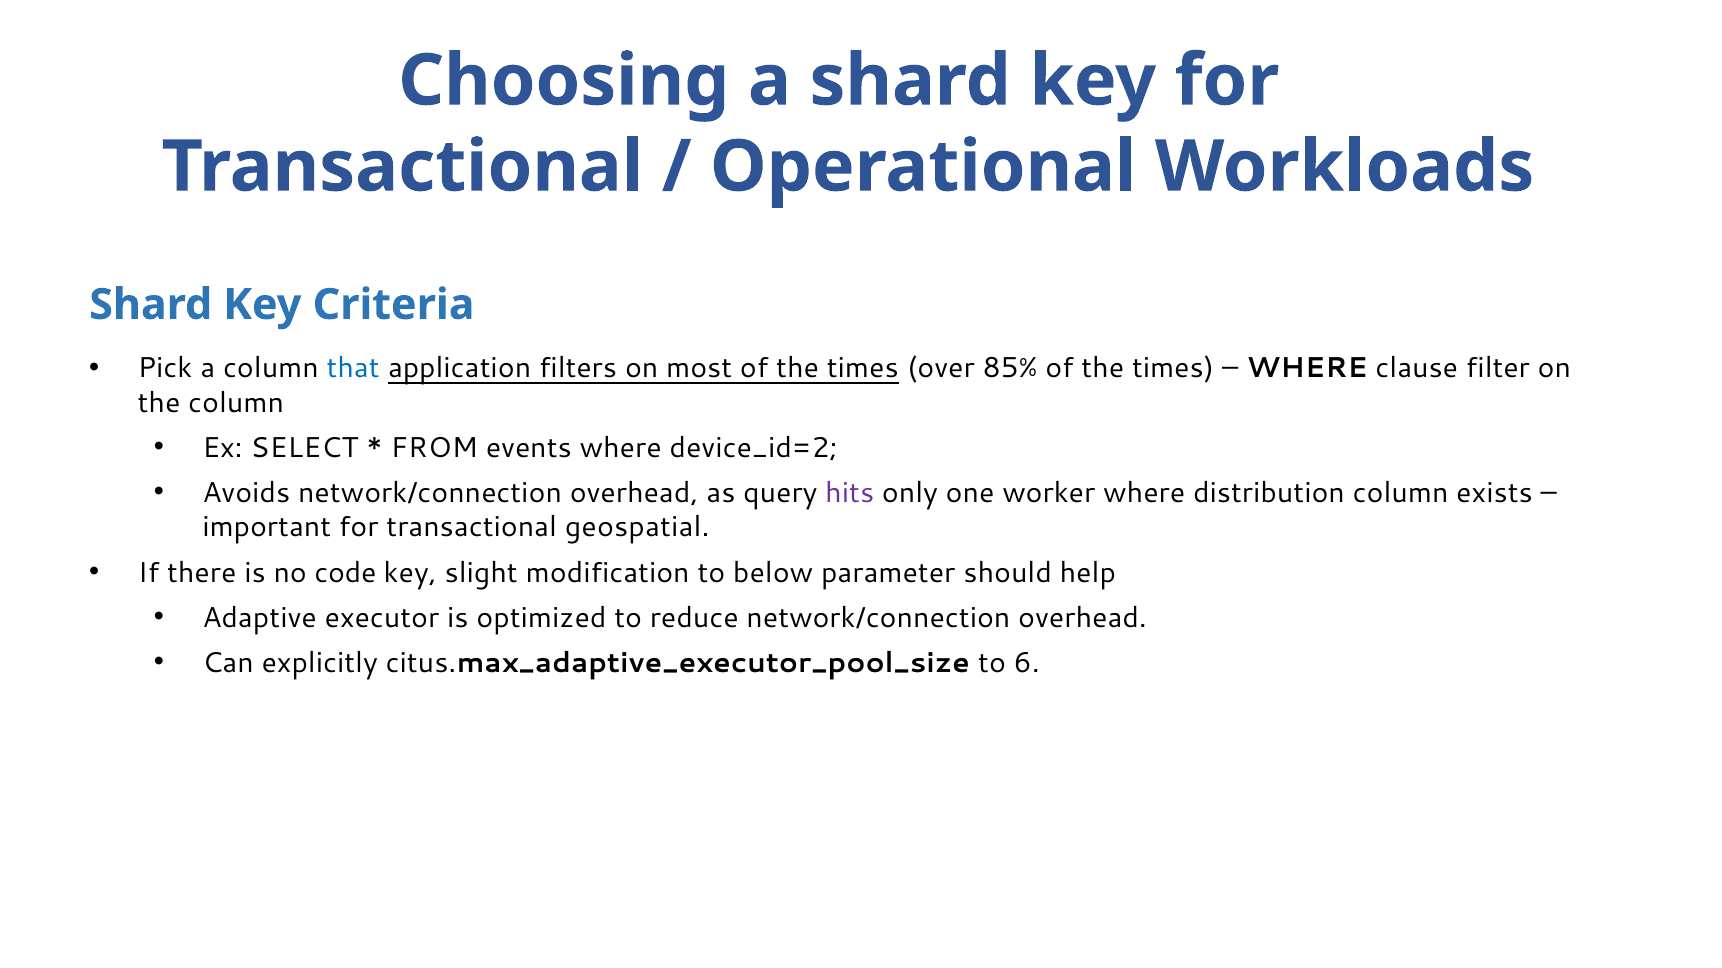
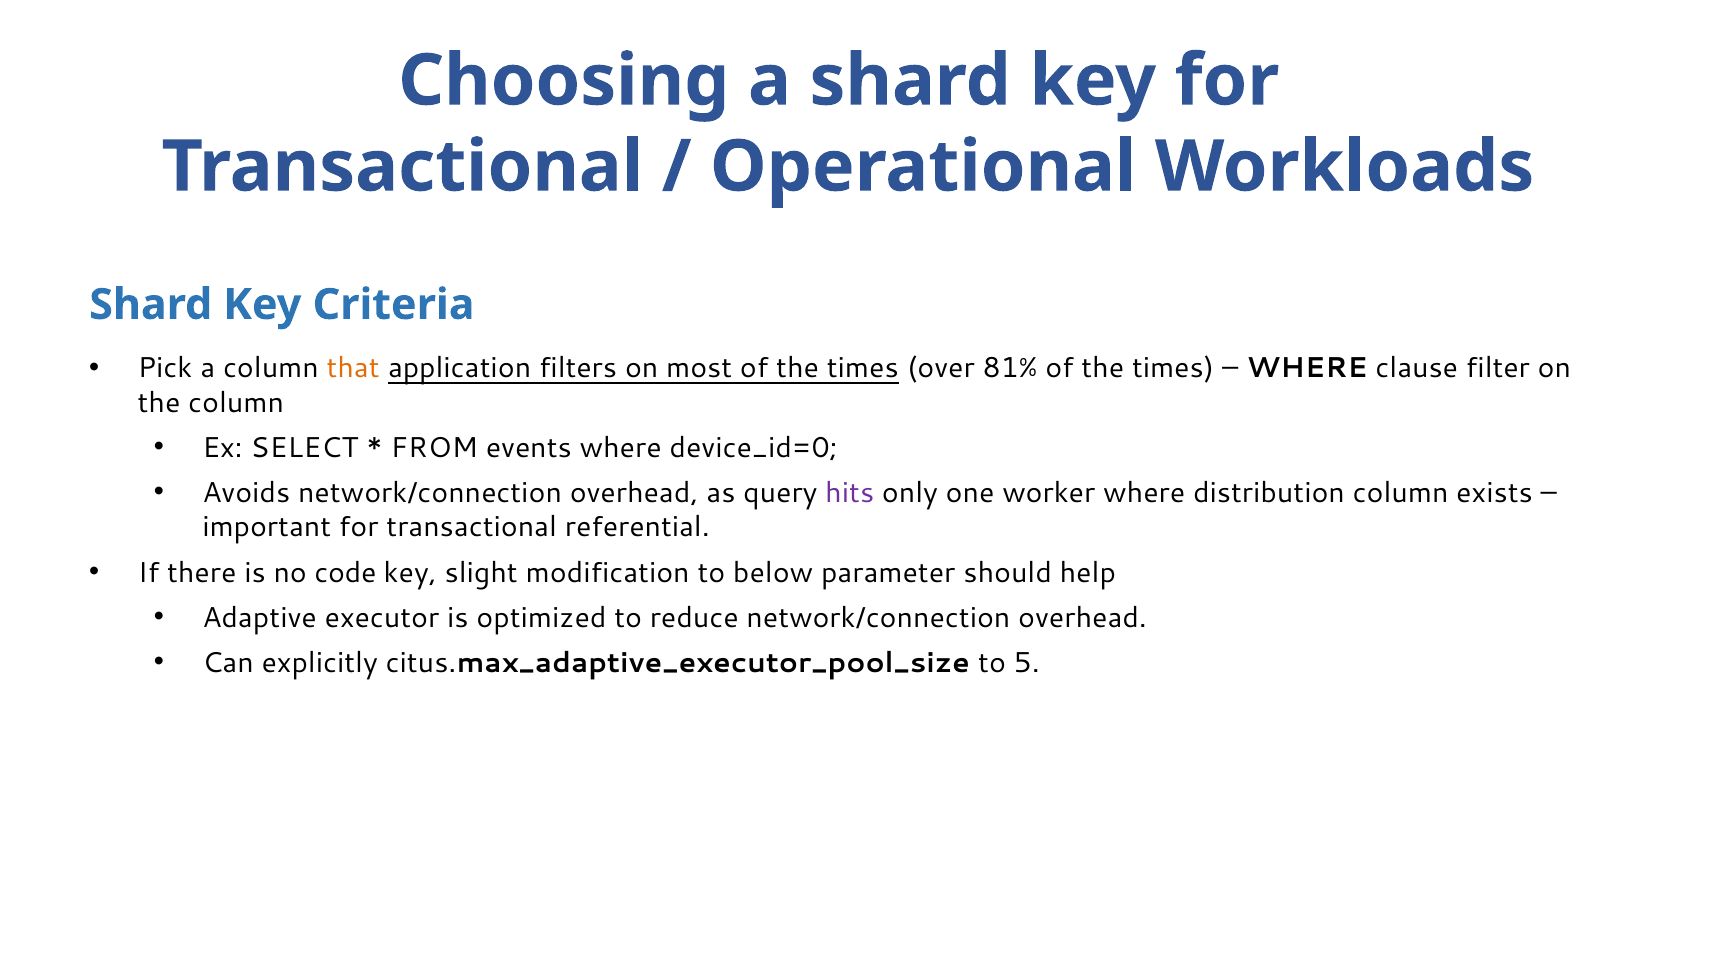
that colour: blue -> orange (353, 368)
85%: 85% -> 81% (1010, 368)
device_id=2: device_id=2 -> device_id=0 (754, 448)
geospatial: geospatial -> referential (637, 528)
6: 6 -> 5 (1027, 663)
